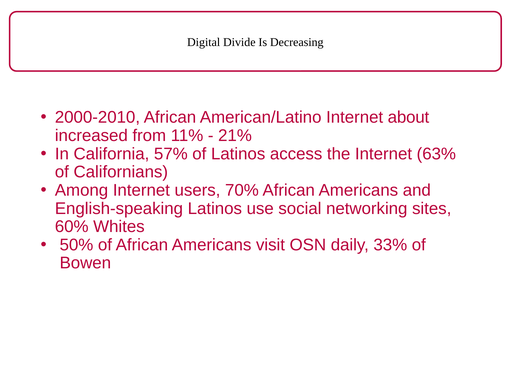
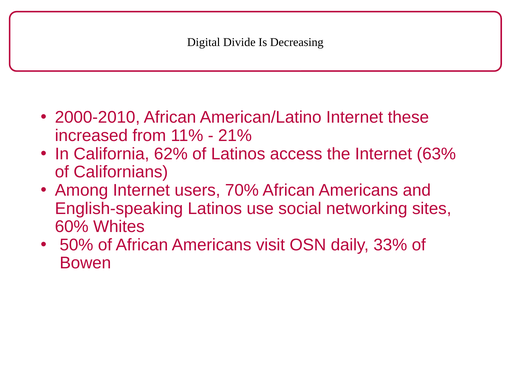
about: about -> these (408, 117)
57%: 57% -> 62% (171, 154)
